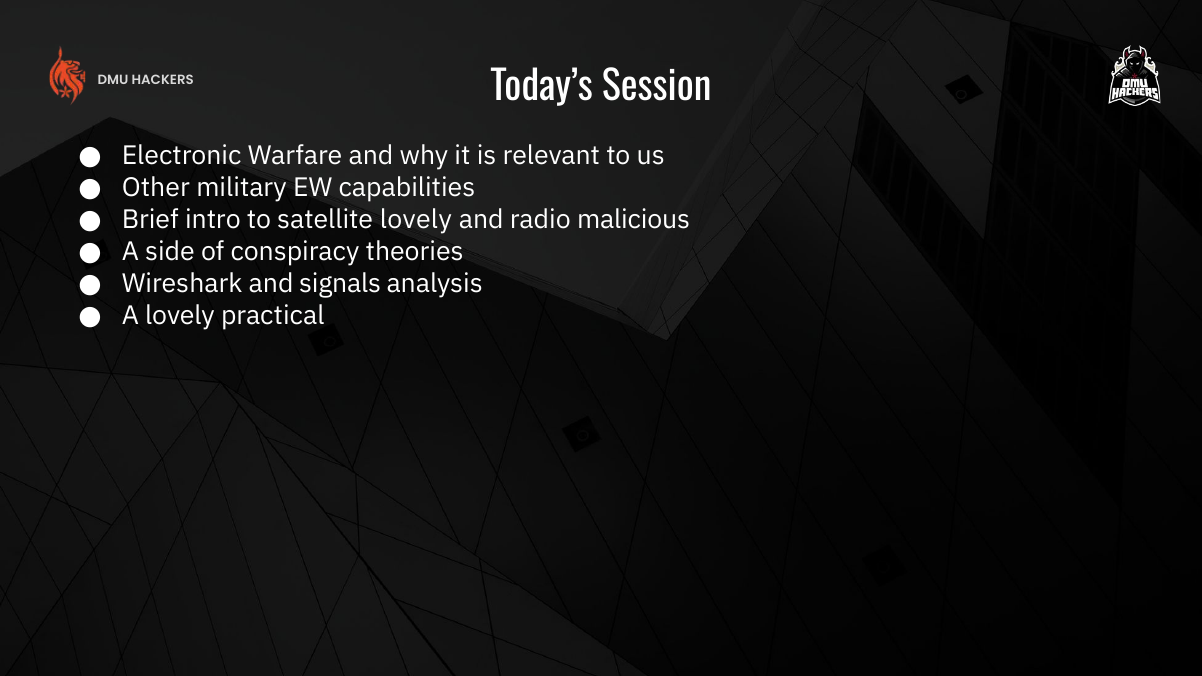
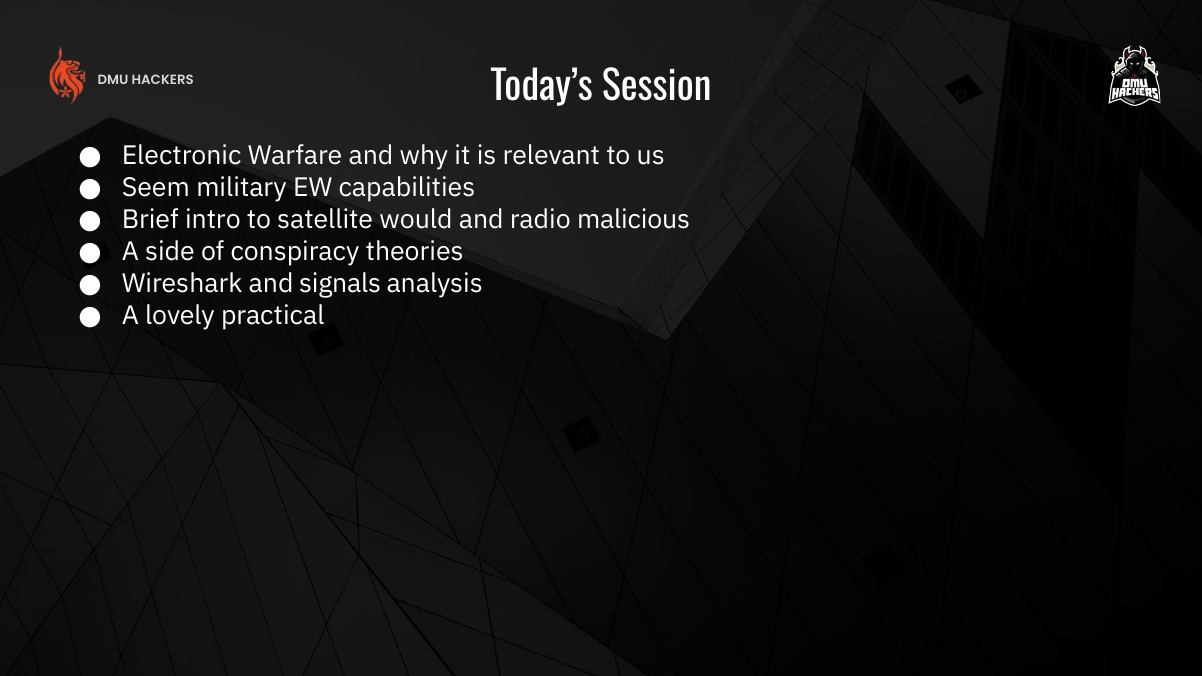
Other: Other -> Seem (156, 188)
satellite lovely: lovely -> would (416, 220)
